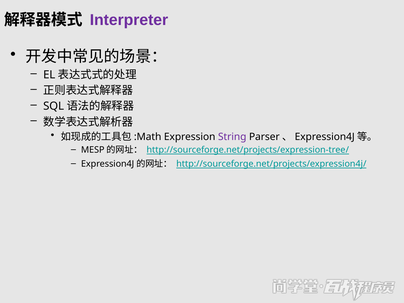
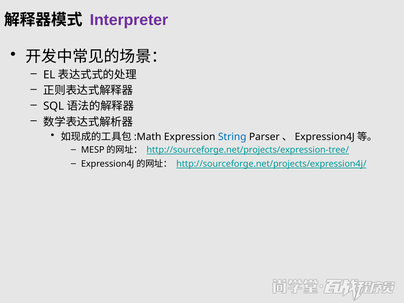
String colour: purple -> blue (232, 137)
